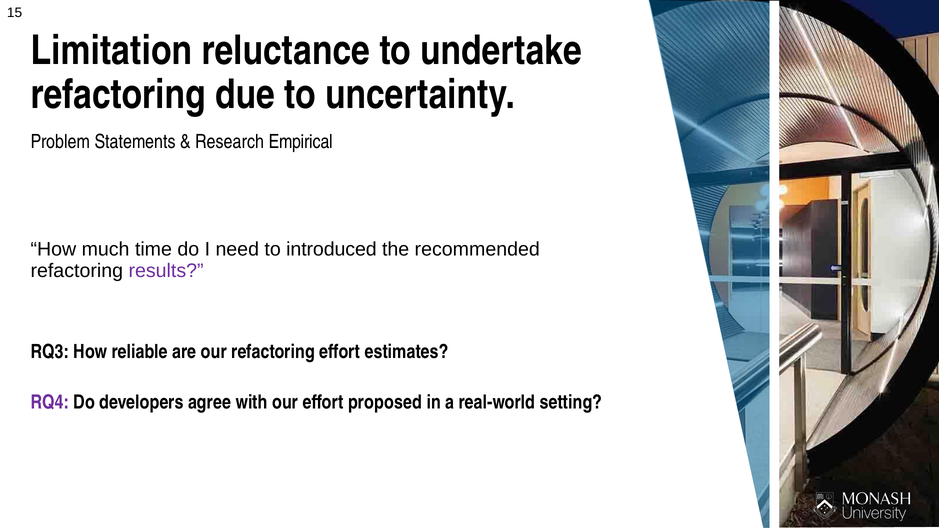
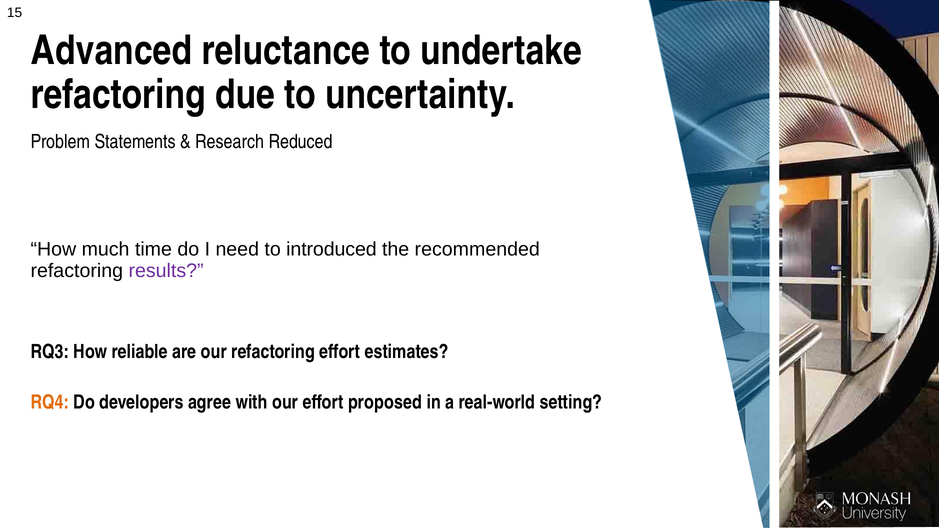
Limitation: Limitation -> Advanced (111, 51)
Empirical: Empirical -> Reduced (301, 142)
RQ4 colour: purple -> orange (50, 402)
